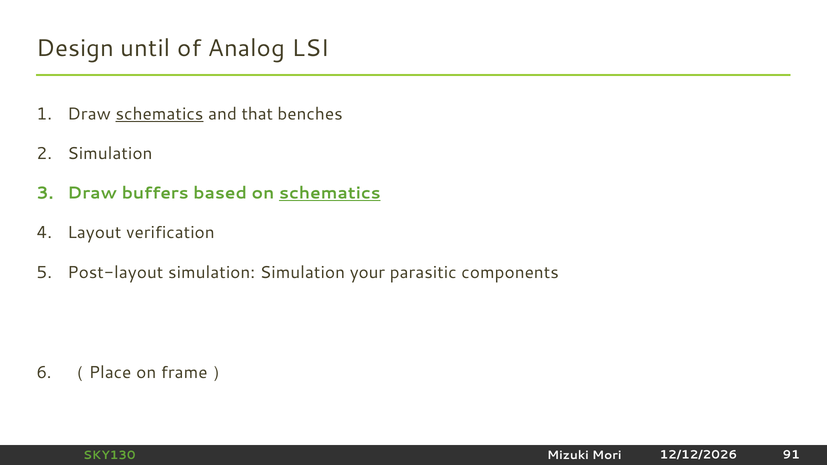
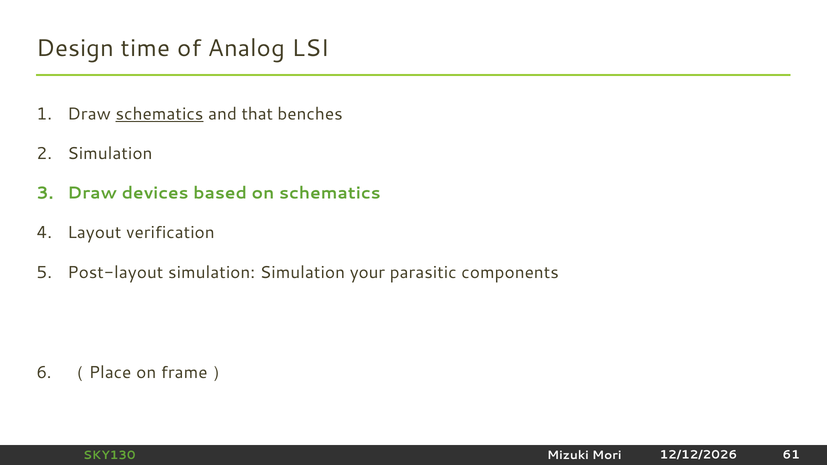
until: until -> time (145, 48)
buffers: buffers -> devices (155, 193)
schematics underline: present -> none (330, 193)
91: 91 -> 61 (791, 455)
